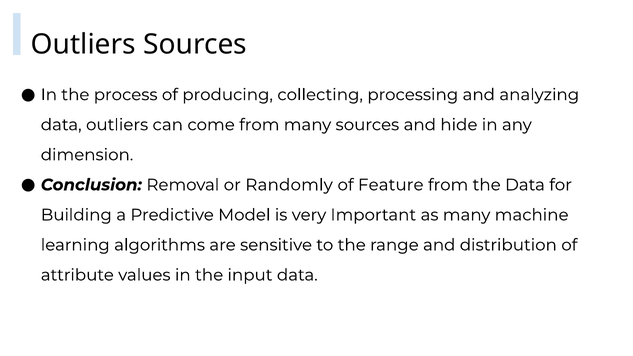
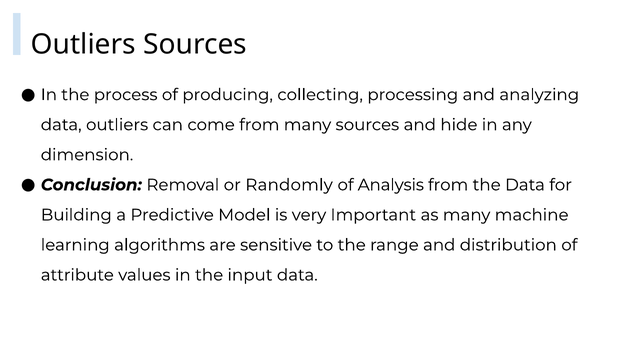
Feature: Feature -> Analysis (391, 185)
